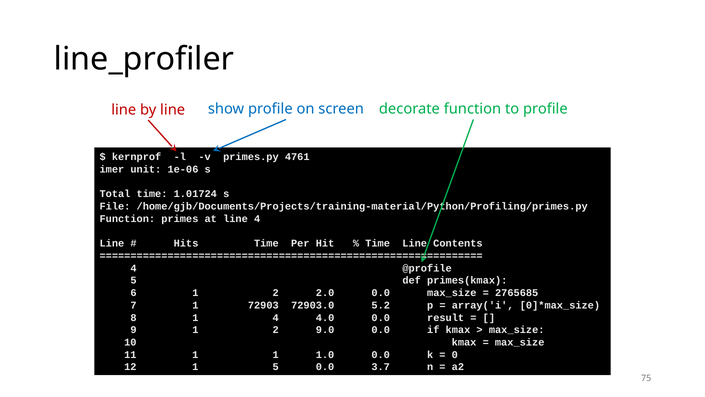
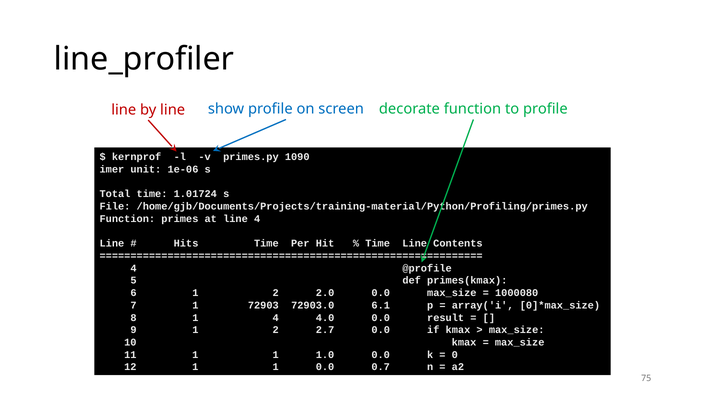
4761: 4761 -> 1090 (297, 157)
2765685: 2765685 -> 1000080 (517, 293)
5.2: 5.2 -> 6.1 (381, 305)
9.0: 9.0 -> 2.7 (325, 330)
12 1 5: 5 -> 1 (276, 367)
3.7: 3.7 -> 0.7 (381, 367)
